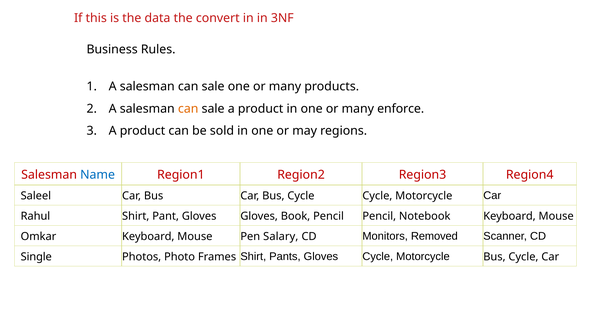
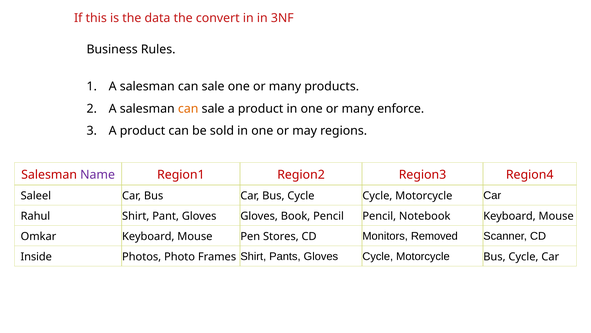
Name colour: blue -> purple (98, 174)
Salary: Salary -> Stores (281, 236)
Single: Single -> Inside (36, 256)
